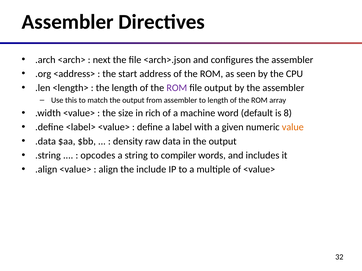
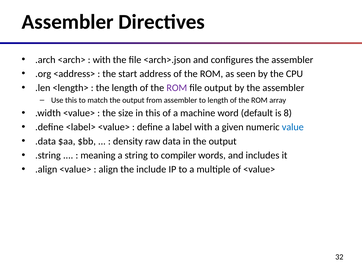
next: next -> with (102, 60)
in rich: rich -> this (153, 113)
value colour: orange -> blue (293, 127)
opcodes: opcodes -> meaning (98, 156)
